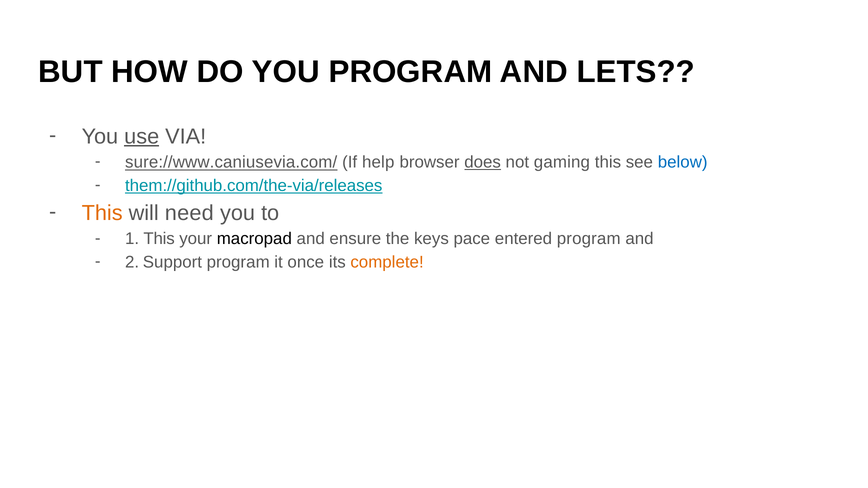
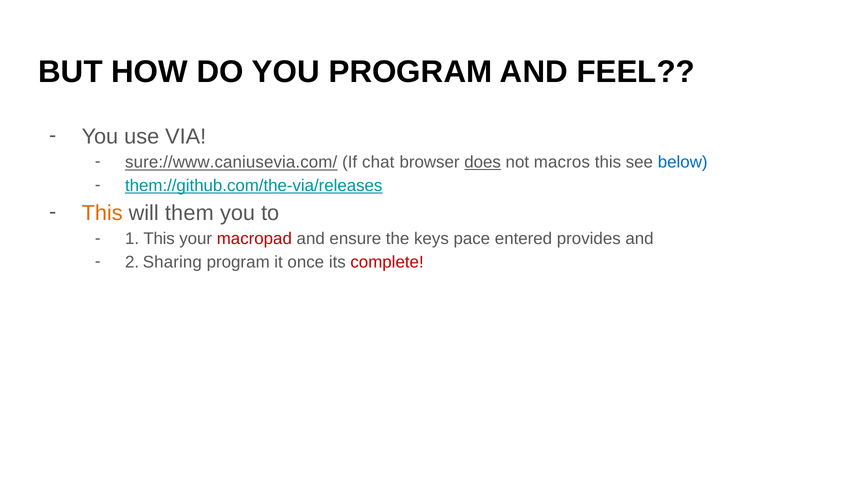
LETS: LETS -> FEEL (636, 72)
use underline: present -> none (142, 137)
help: help -> chat (378, 162)
gaming: gaming -> macros (562, 162)
need: need -> them (189, 213)
macropad colour: black -> red (254, 239)
entered program: program -> provides (589, 239)
Support: Support -> Sharing (172, 262)
complete colour: orange -> red (387, 262)
